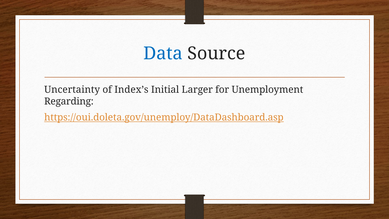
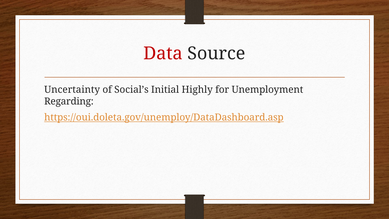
Data colour: blue -> red (163, 53)
Index’s: Index’s -> Social’s (131, 90)
Larger: Larger -> Highly (197, 90)
